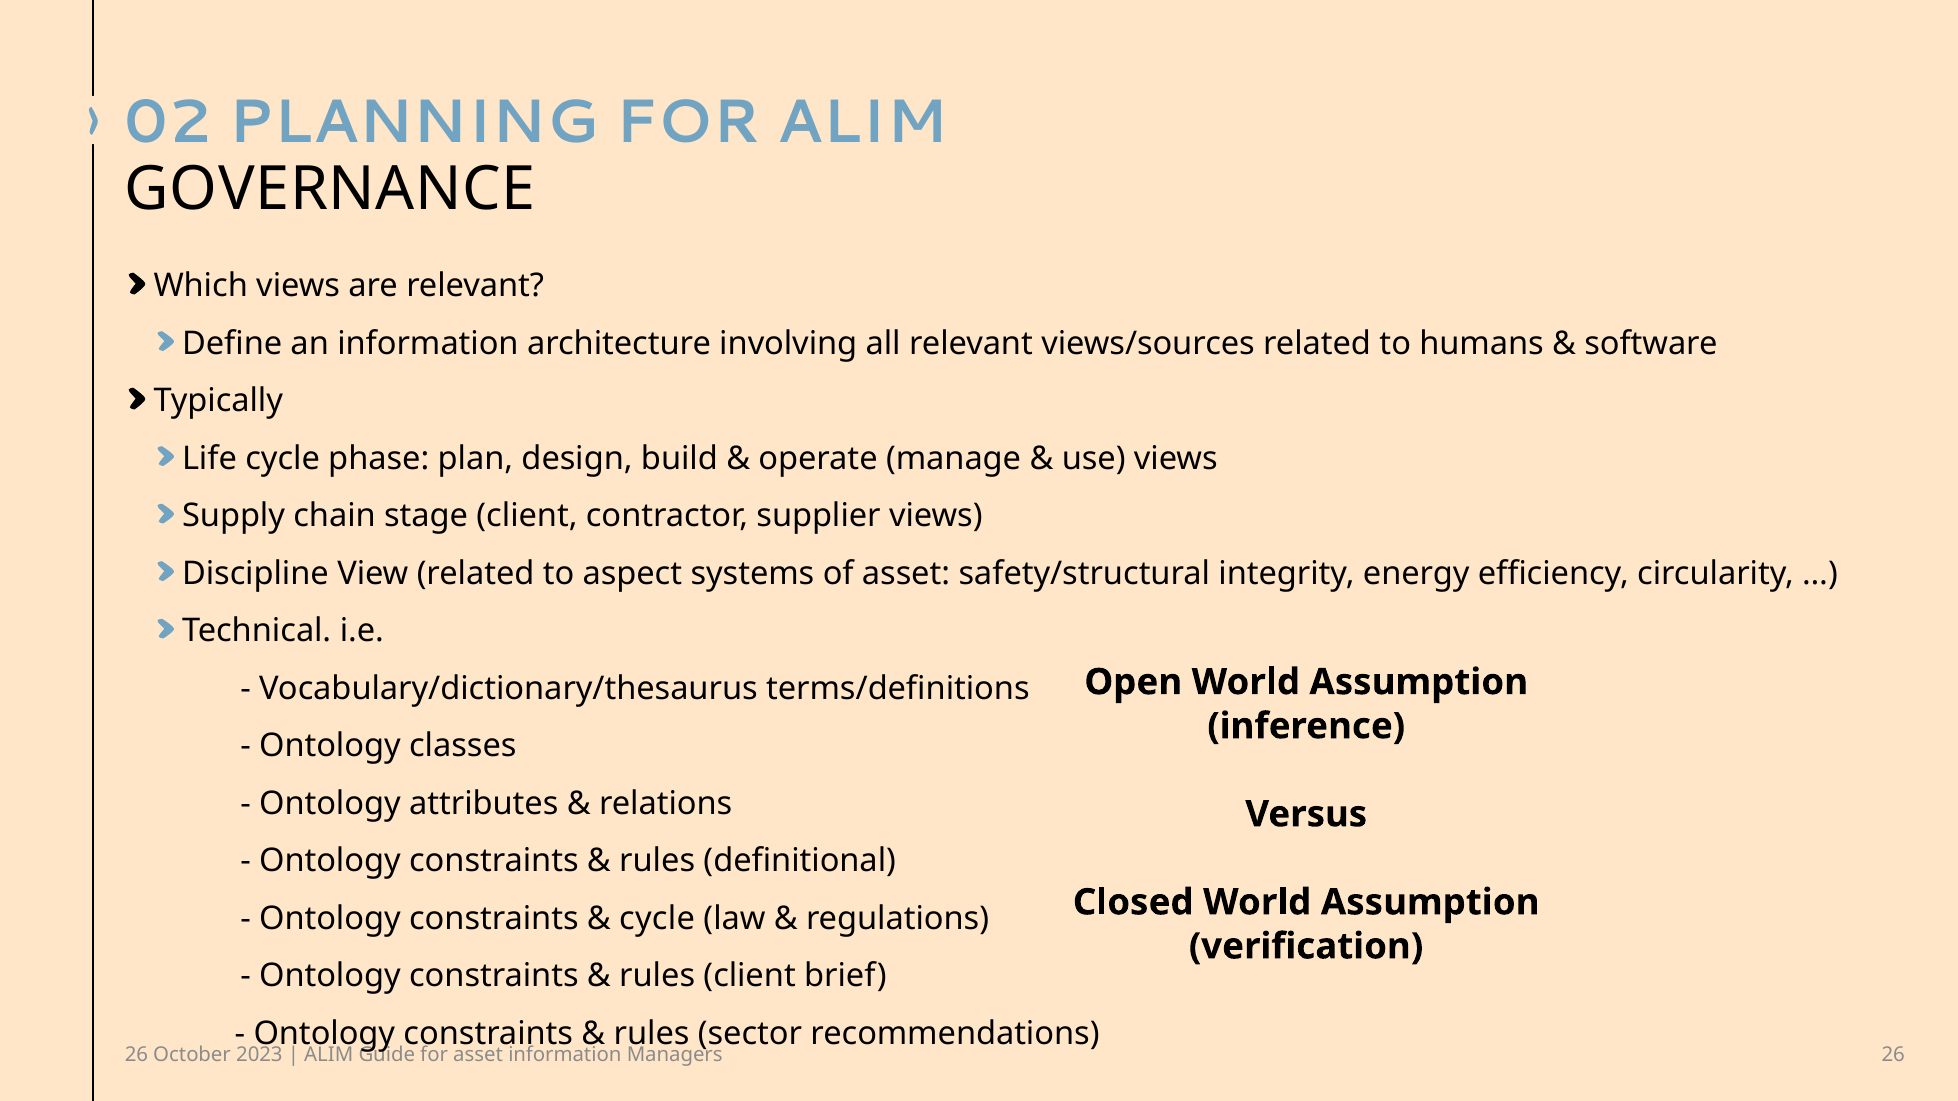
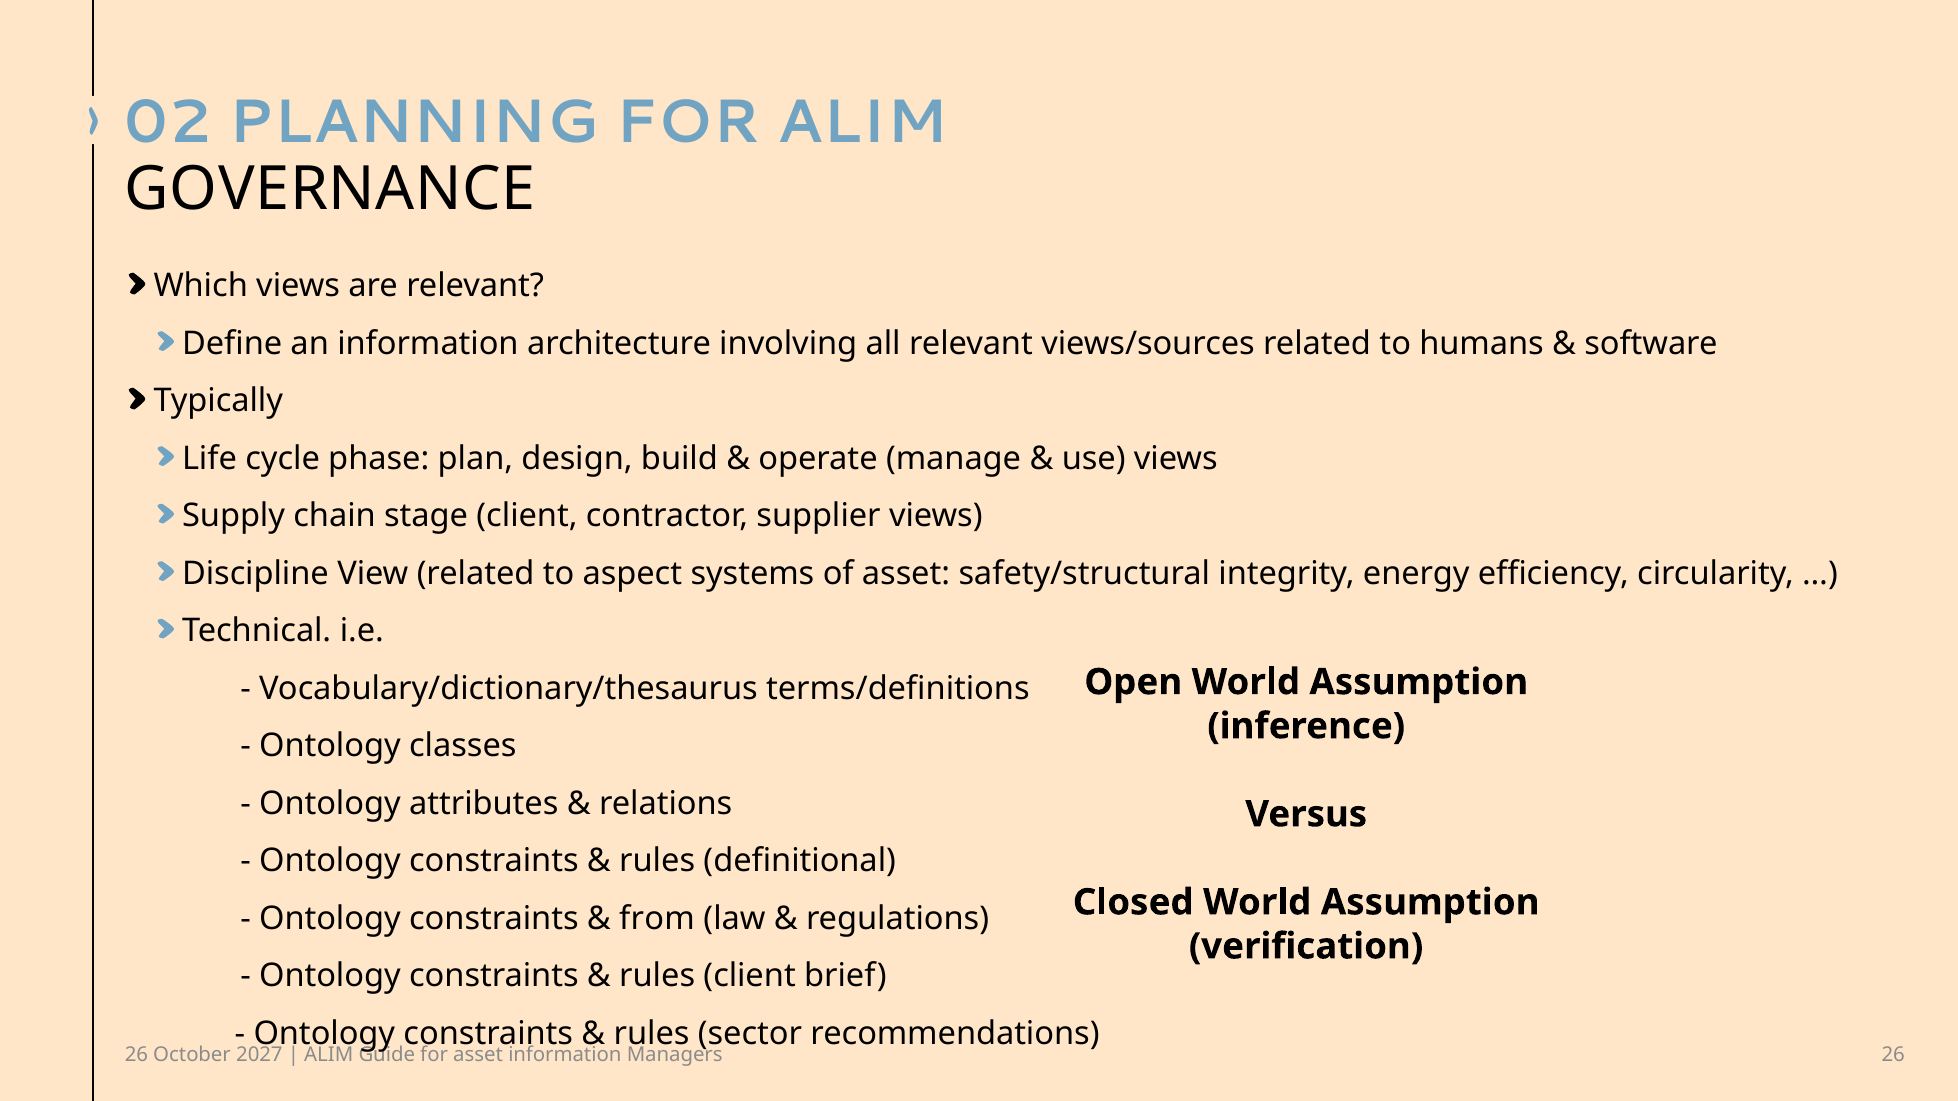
cycle: cycle -> from (657, 919)
2023: 2023 -> 2027 (259, 1055)
